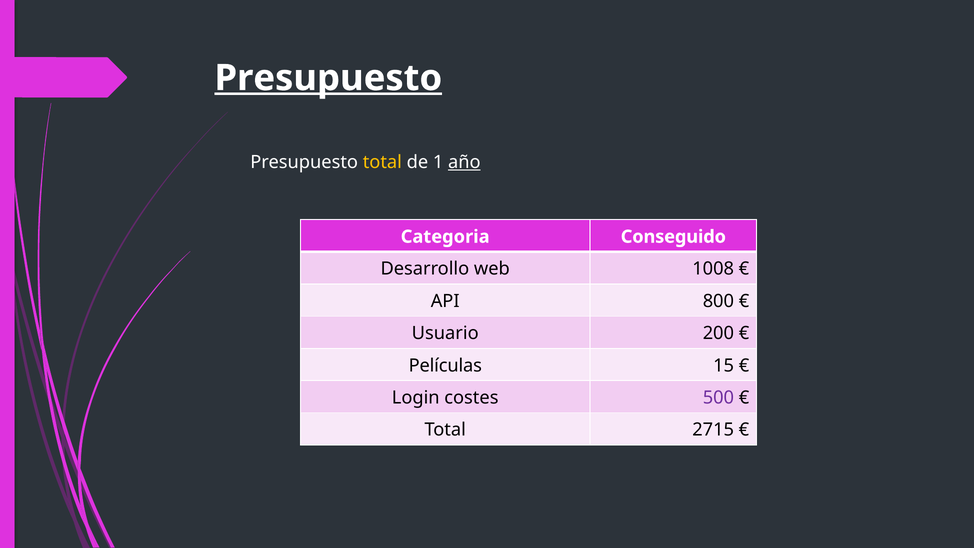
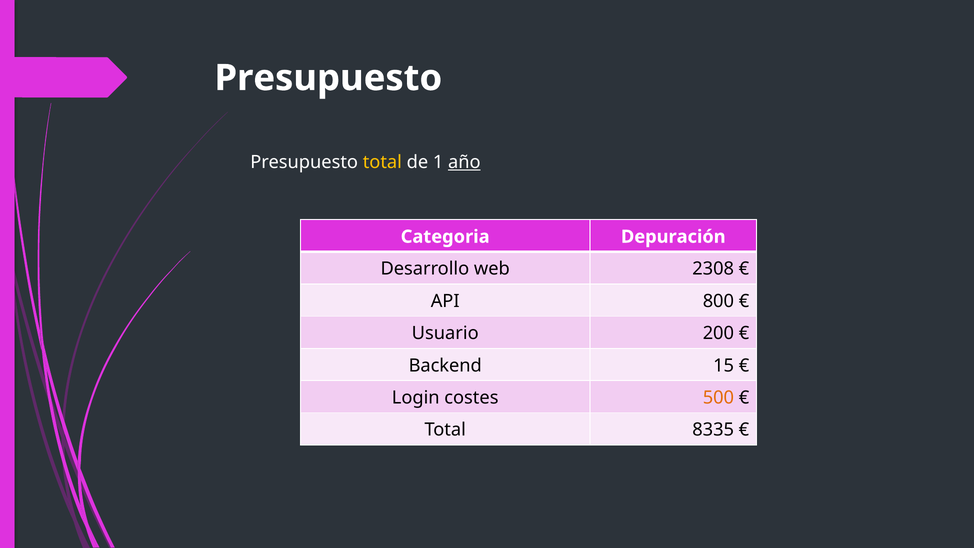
Presupuesto underline: present -> none (328, 78)
Conseguido: Conseguido -> Depuración (673, 237)
1008: 1008 -> 2308 (713, 269)
Películas: Películas -> Backend (445, 365)
500 colour: purple -> orange (718, 398)
2715: 2715 -> 8335 (713, 430)
